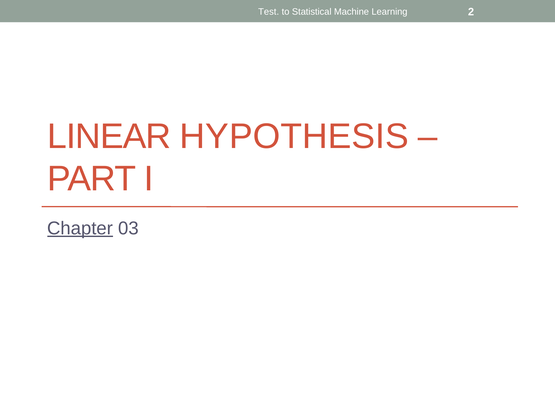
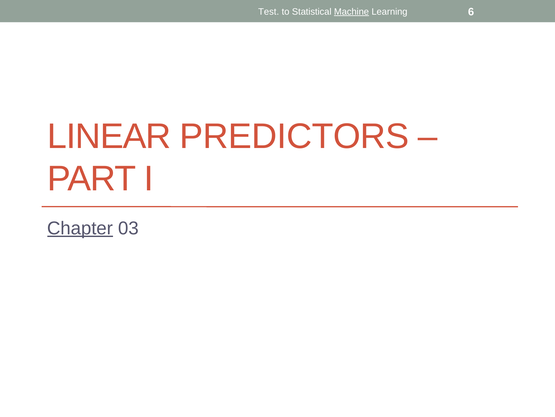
Machine underline: none -> present (352, 12)
2: 2 -> 6 (471, 12)
HYPOTHESIS: HYPOTHESIS -> PREDICTORS (294, 136)
